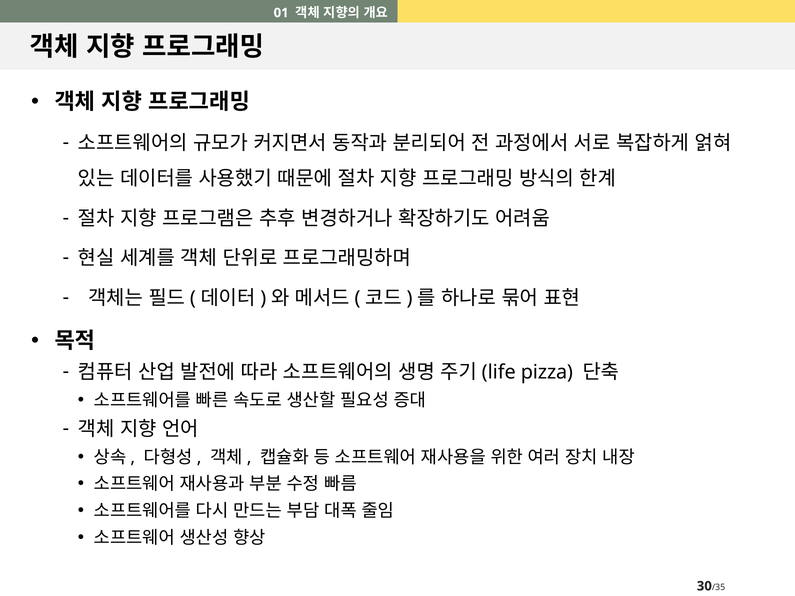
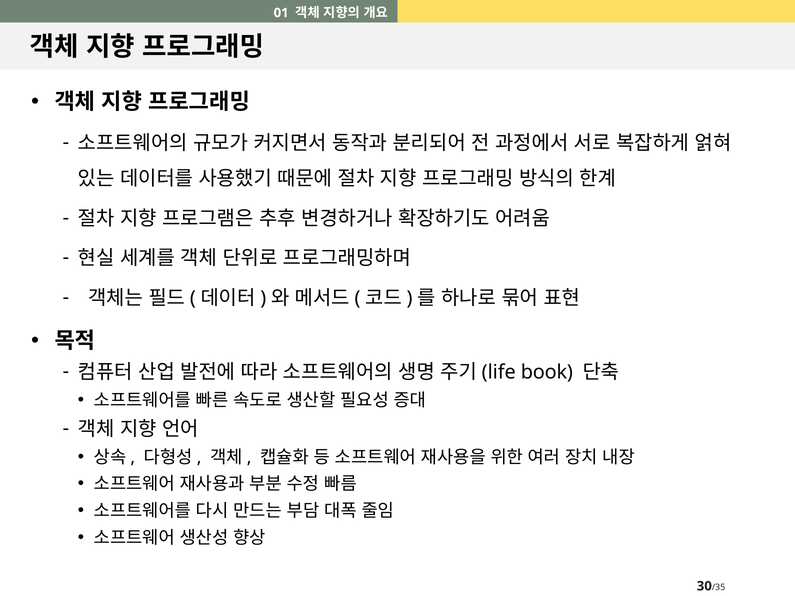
pizza: pizza -> book (547, 373)
